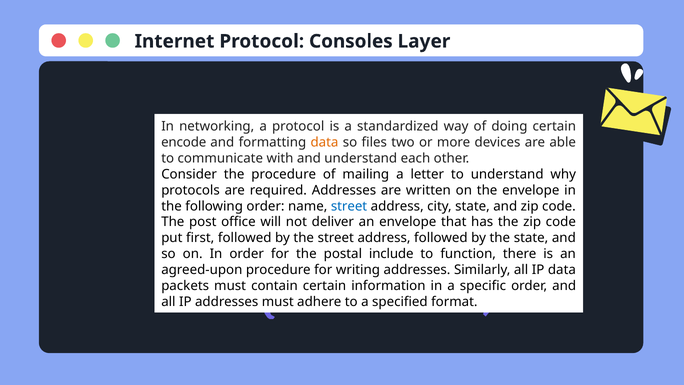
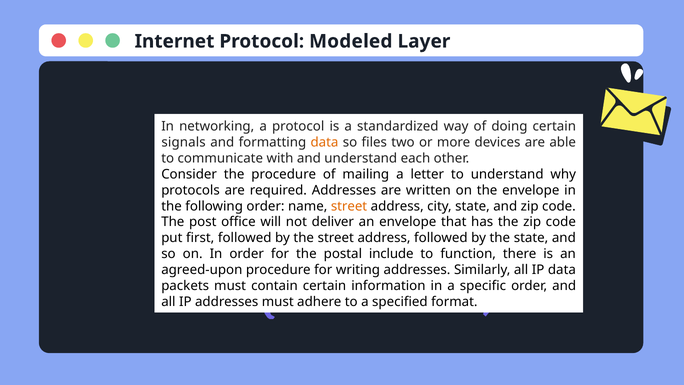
Consoles: Consoles -> Modeled (351, 41)
encode: encode -> signals (184, 142)
street colour: blue -> orange (349, 206)
